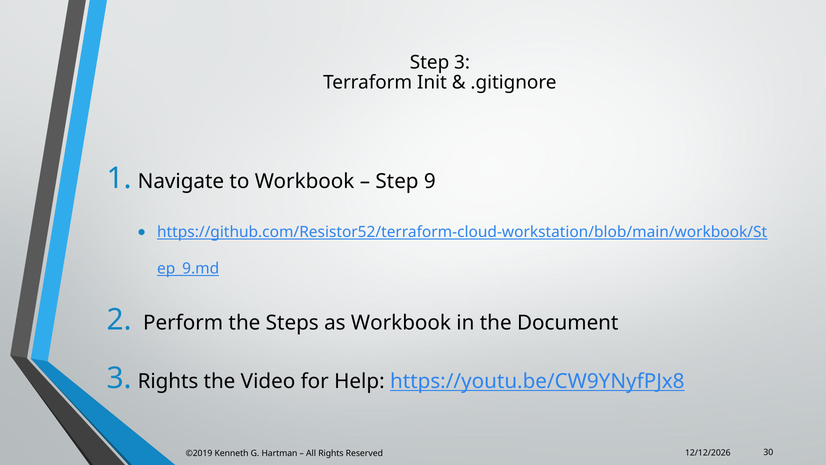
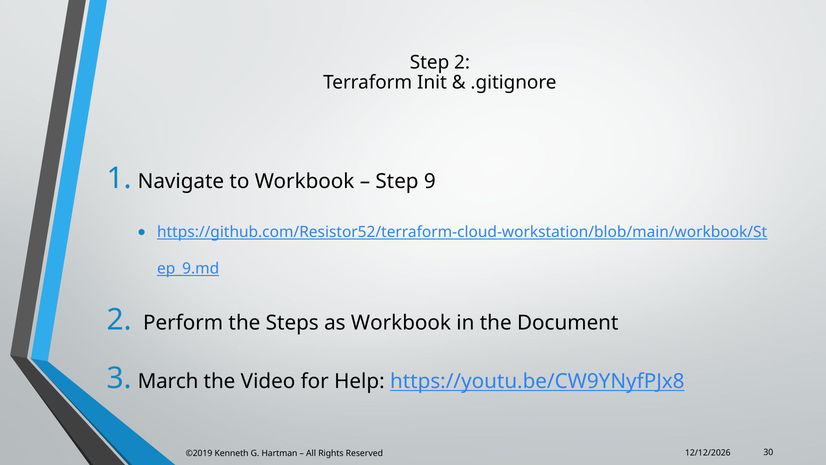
Step 3: 3 -> 2 (462, 62)
Rights: Rights -> March (168, 381)
